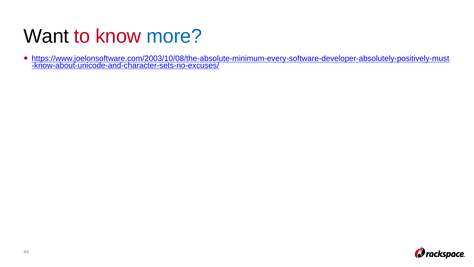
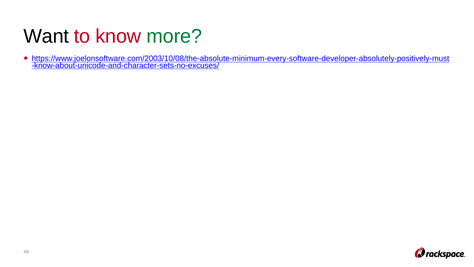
more colour: blue -> green (174, 36)
